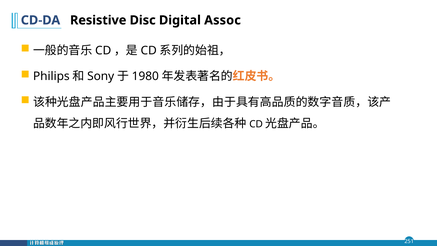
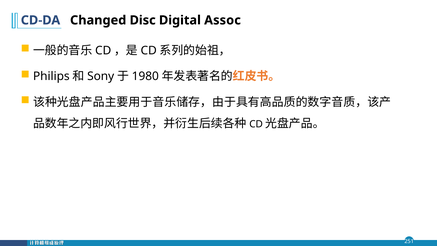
Resistive: Resistive -> Changed (98, 20)
